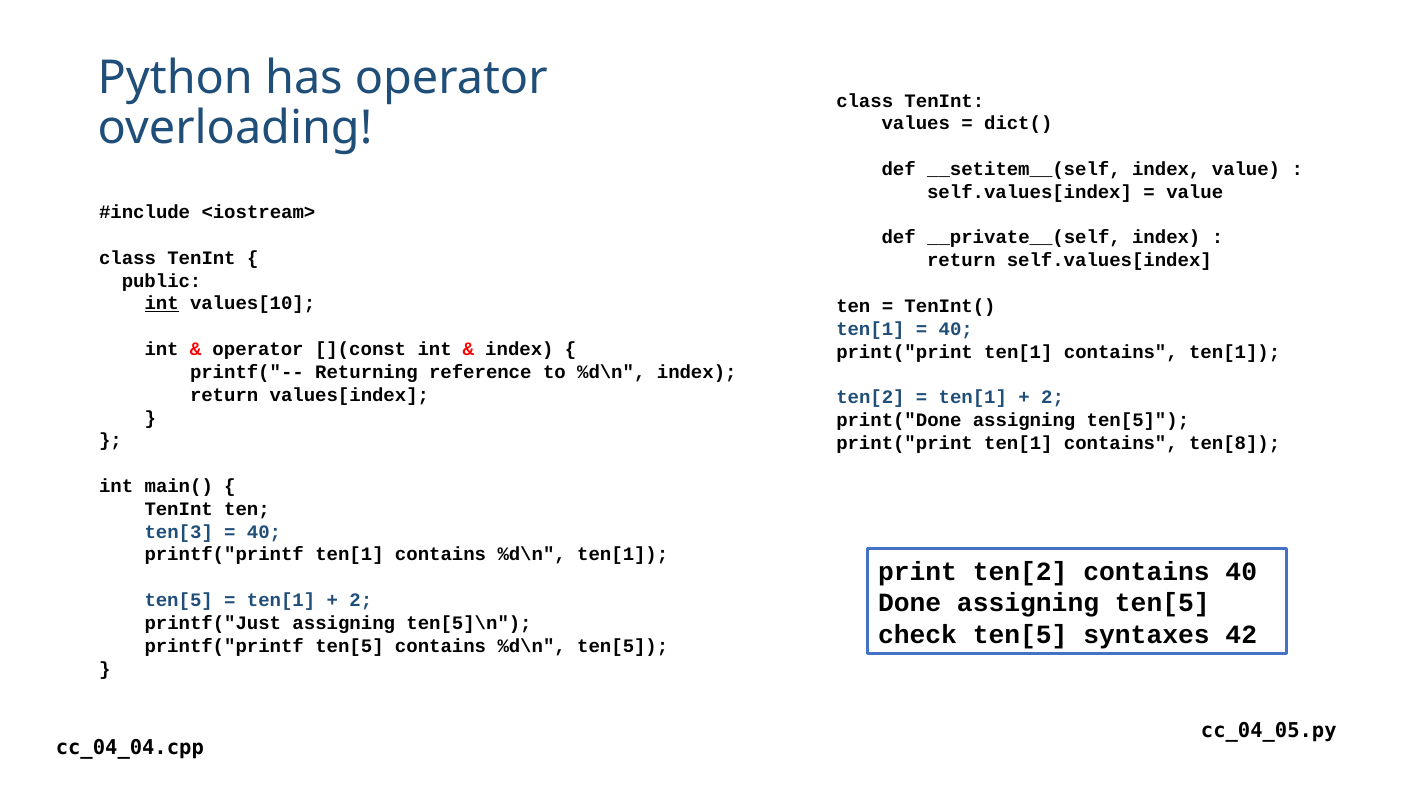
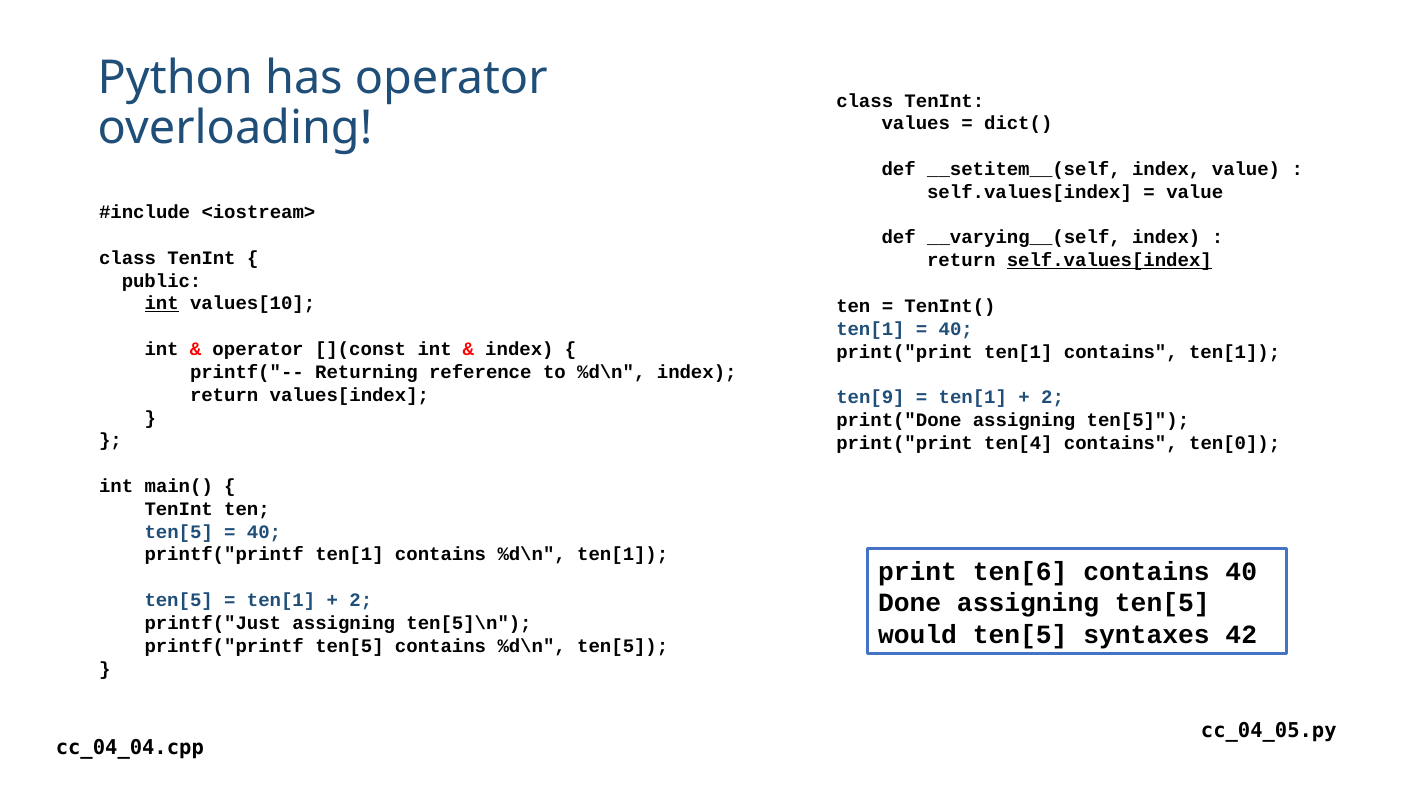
__private__(self: __private__(self -> __varying__(self (1024, 238)
self.values[index underline: none -> present (1109, 261)
ten[2: ten[2 -> ten[9 (870, 398)
ten[1: ten[1 -> ten[4 (1018, 444)
ten[8: ten[8 -> ten[0 (1235, 444)
ten[3: ten[3 -> ten[5 (179, 532)
print ten[2: ten[2 -> ten[6 (1020, 572)
check: check -> would (917, 635)
